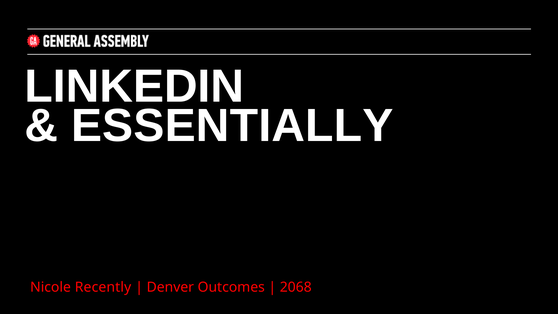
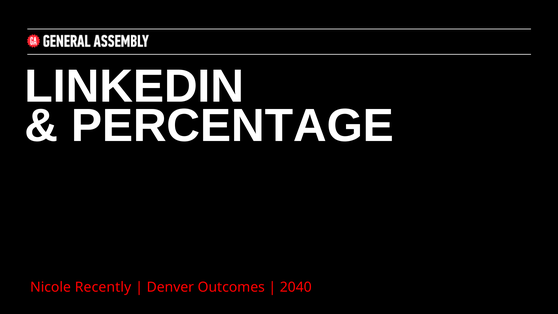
ESSENTIALLY: ESSENTIALLY -> PERCENTAGE (232, 126)
2068: 2068 -> 2040 (296, 287)
